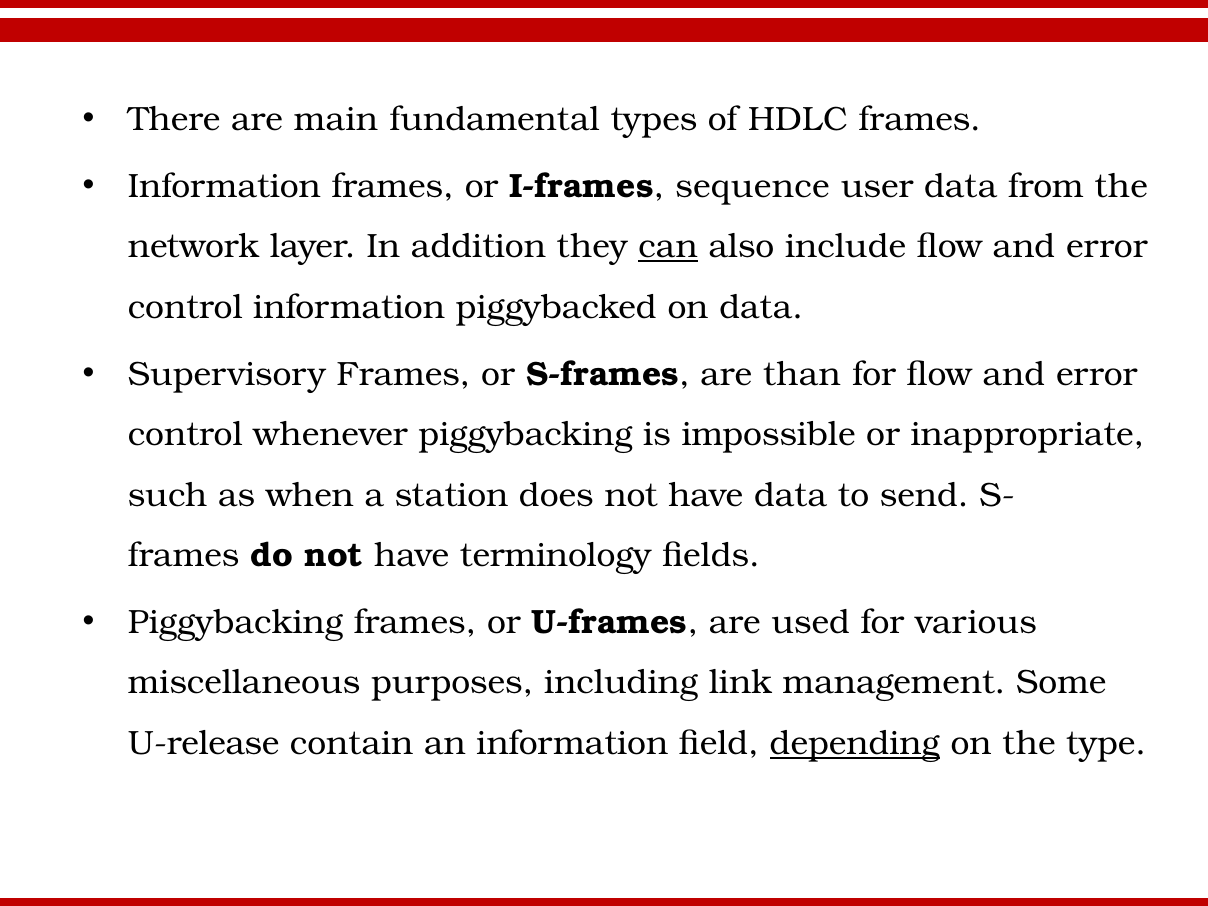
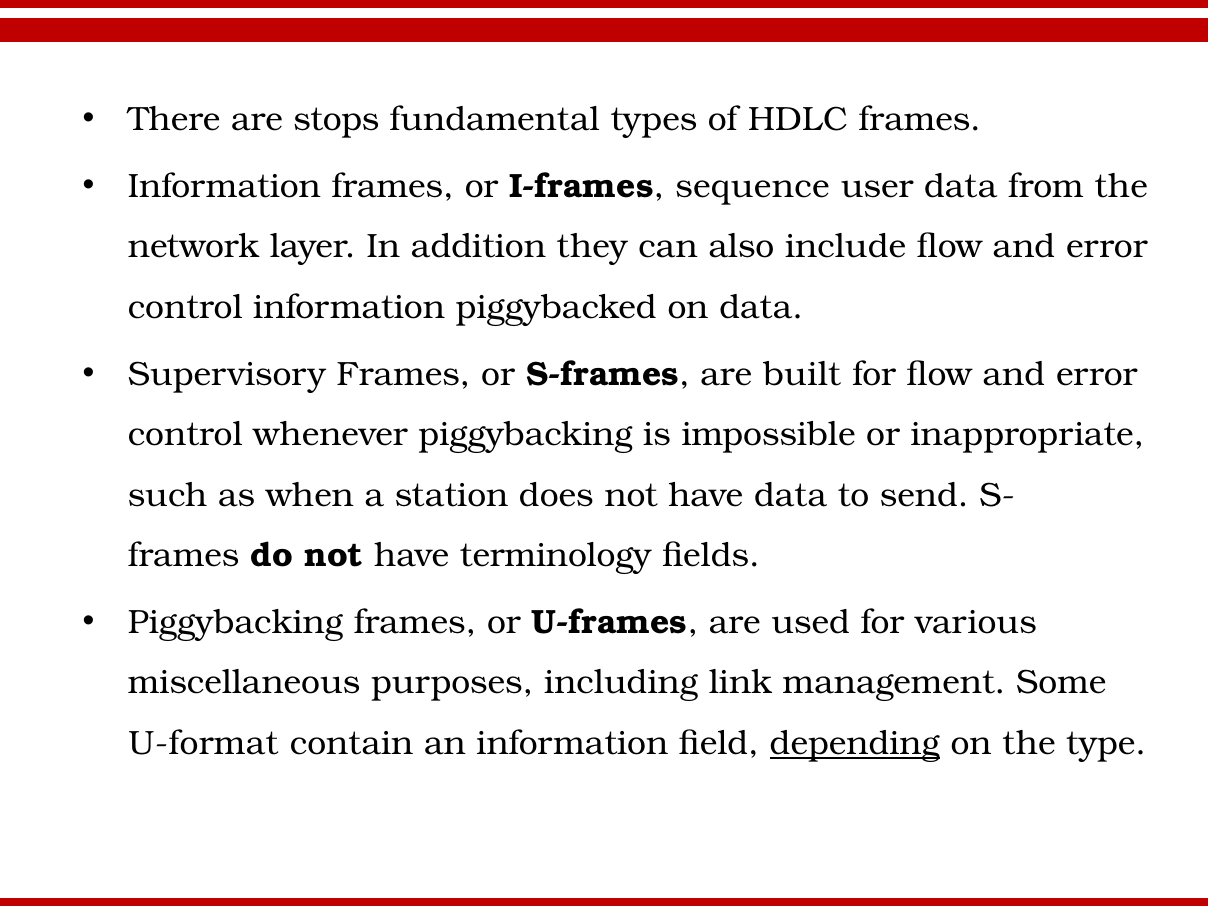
main: main -> stops (336, 119)
can underline: present -> none (668, 247)
than: than -> built (802, 374)
U-release: U-release -> U-format (203, 743)
